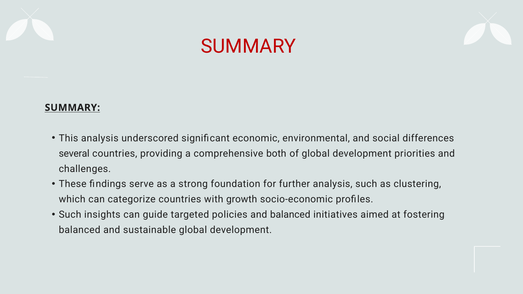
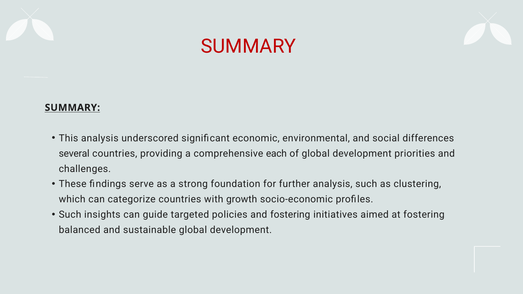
both: both -> each (276, 154)
and balanced: balanced -> fostering (290, 215)
